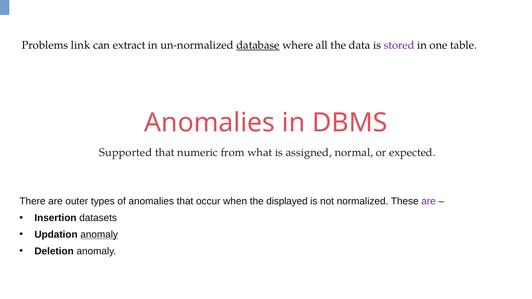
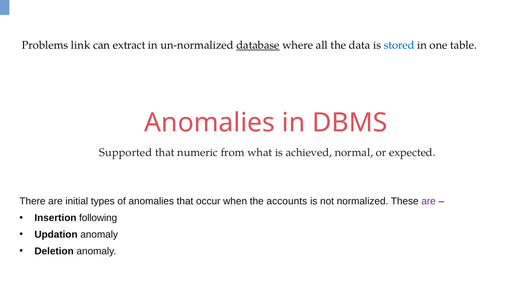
stored colour: purple -> blue (399, 45)
assigned: assigned -> achieved (309, 153)
outer: outer -> initial (77, 202)
displayed: displayed -> accounts (287, 202)
datasets: datasets -> following (98, 218)
anomaly underline: present -> none (99, 235)
